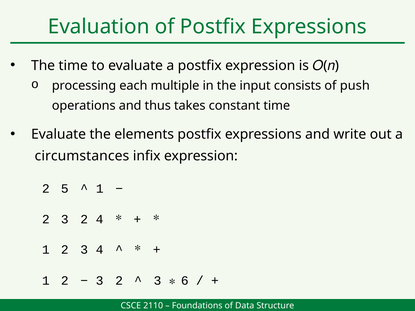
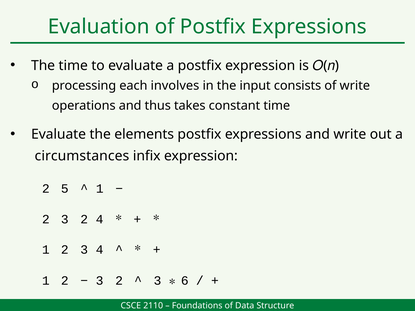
multiple: multiple -> involves (175, 86)
of push: push -> write (355, 86)
